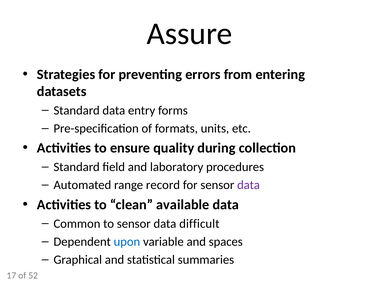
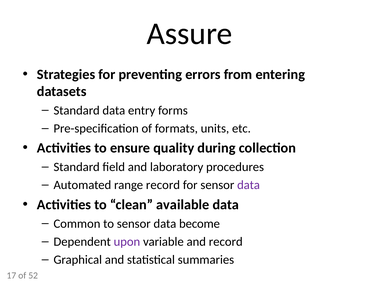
difficult: difficult -> become (199, 224)
upon colour: blue -> purple (127, 242)
and spaces: spaces -> record (226, 242)
